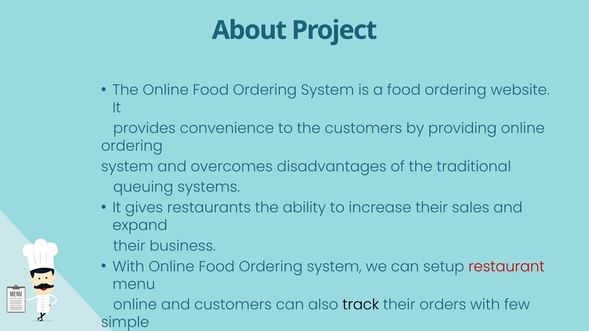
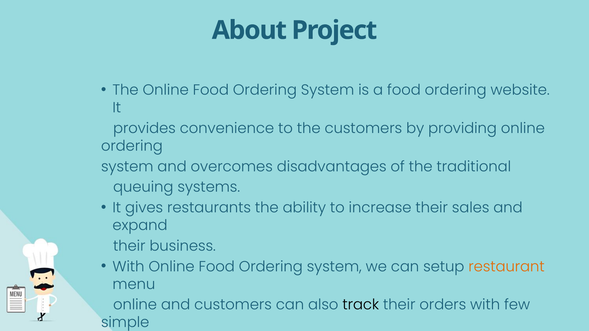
restaurant colour: red -> orange (507, 267)
